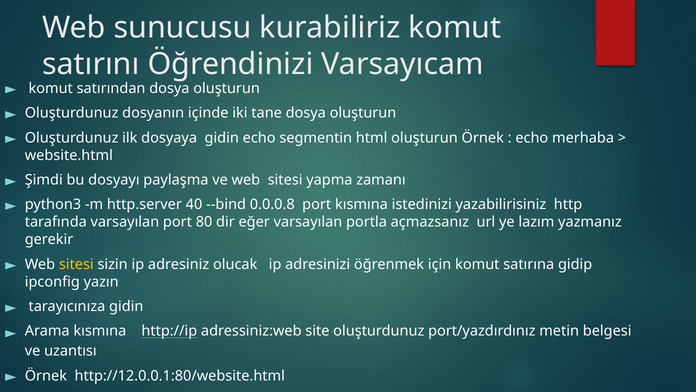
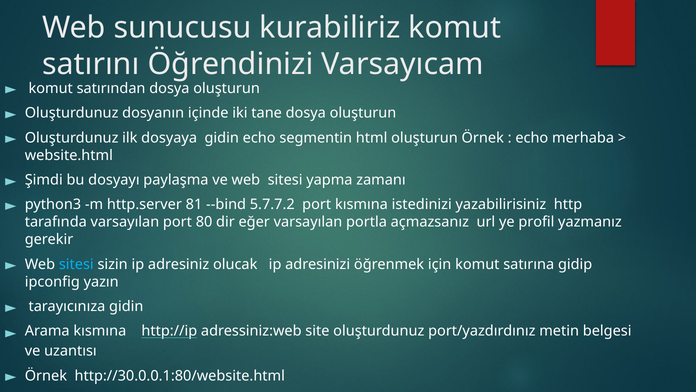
40: 40 -> 81 (194, 204)
0.0.0.8: 0.0.0.8 -> 5.7.7.2 (272, 204)
lazım: lazım -> profil (536, 222)
sitesi colour: yellow -> light blue (76, 264)
http://12.0.0.1:80/website.html: http://12.0.0.1:80/website.html -> http://30.0.0.1:80/website.html (180, 375)
